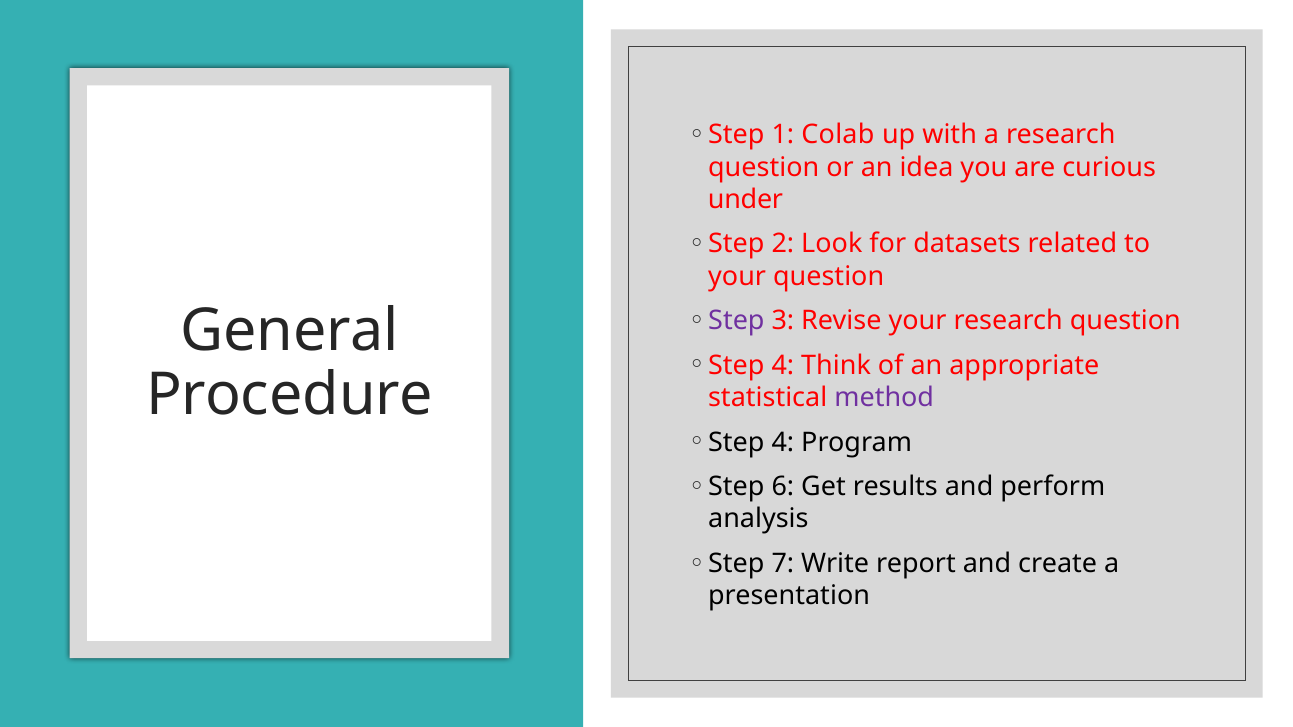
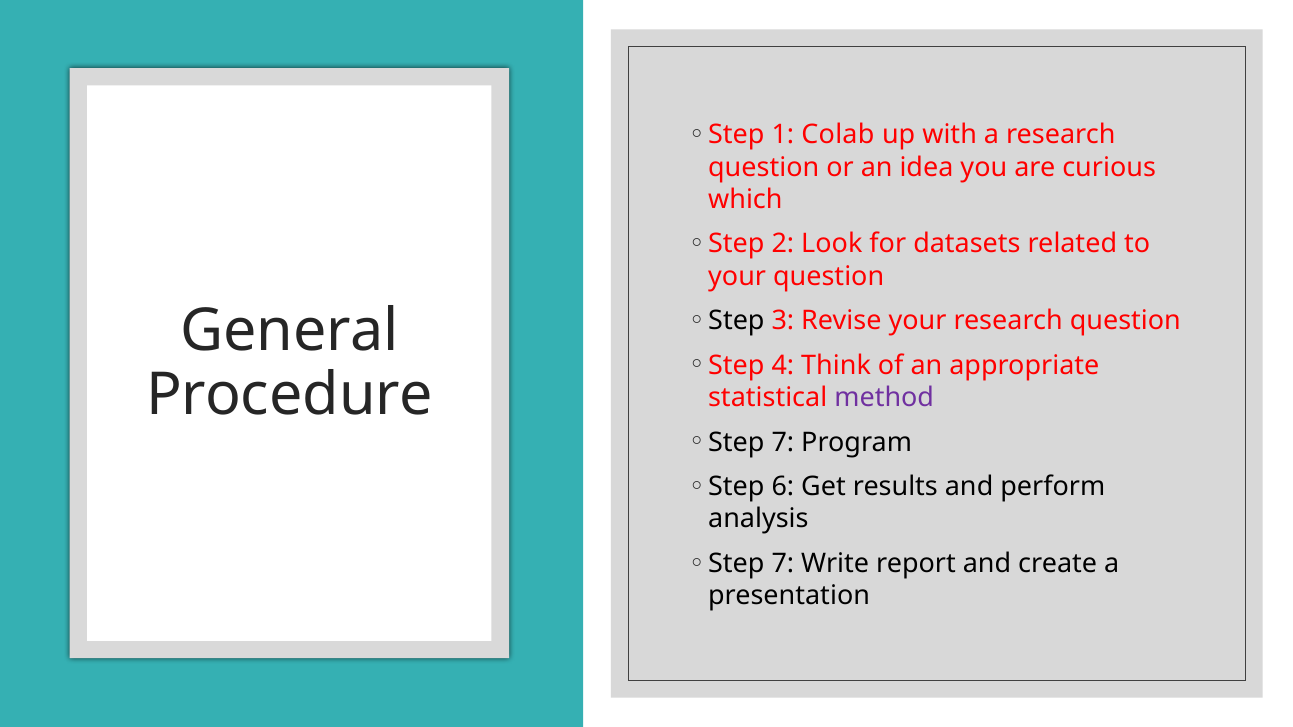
under: under -> which (745, 200)
Step colour: purple -> black (736, 321)
4: 4 -> 7 (783, 442)
